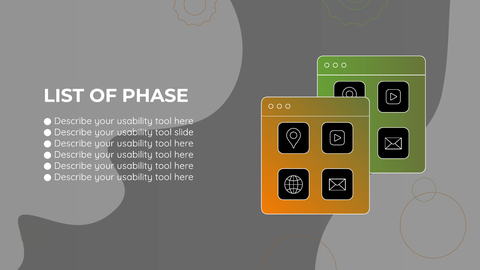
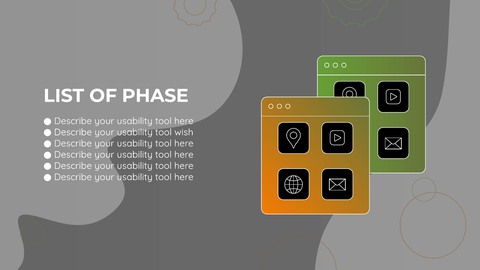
slide: slide -> wish (184, 132)
